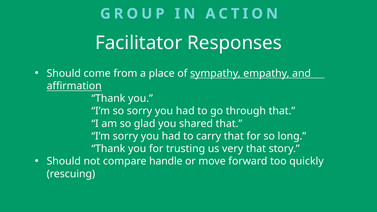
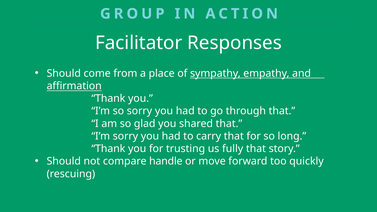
very: very -> fully (233, 149)
